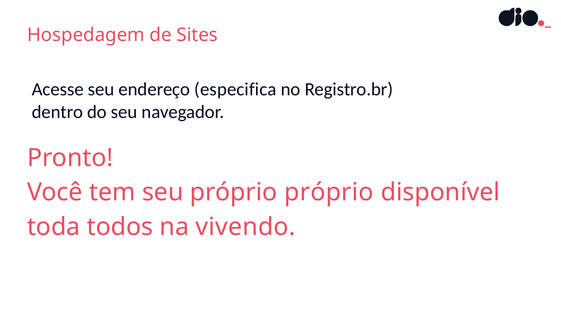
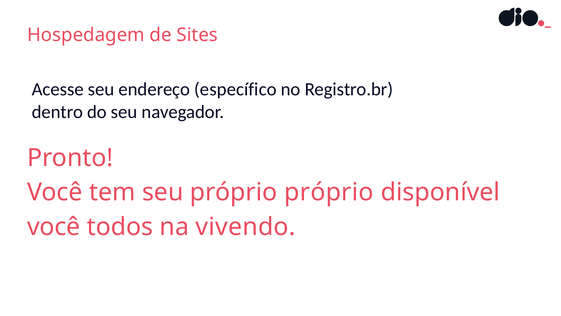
especifica: especifica -> específico (235, 89)
toda: toda -> você (54, 227)
